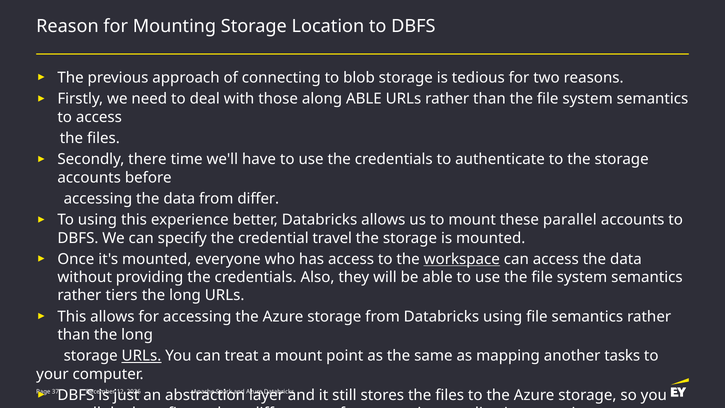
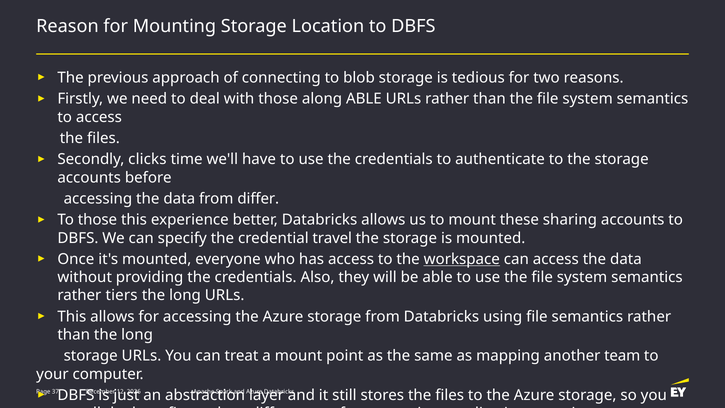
there: there -> clicks (147, 159)
To using: using -> those (97, 220)
parallel: parallel -> sharing (570, 220)
URLs underline: present -> none (141, 356)
tasks: tasks -> team (622, 356)
